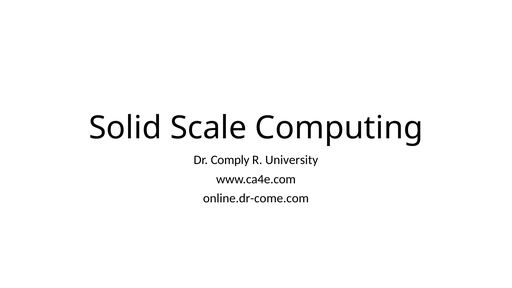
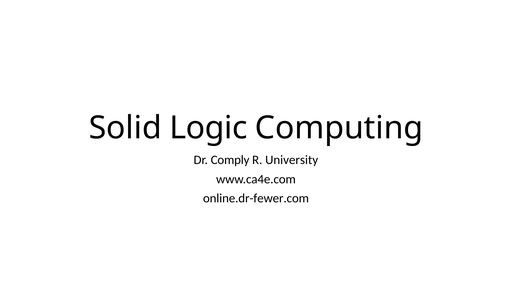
Scale: Scale -> Logic (209, 128)
online.dr-come.com: online.dr-come.com -> online.dr-fewer.com (256, 198)
